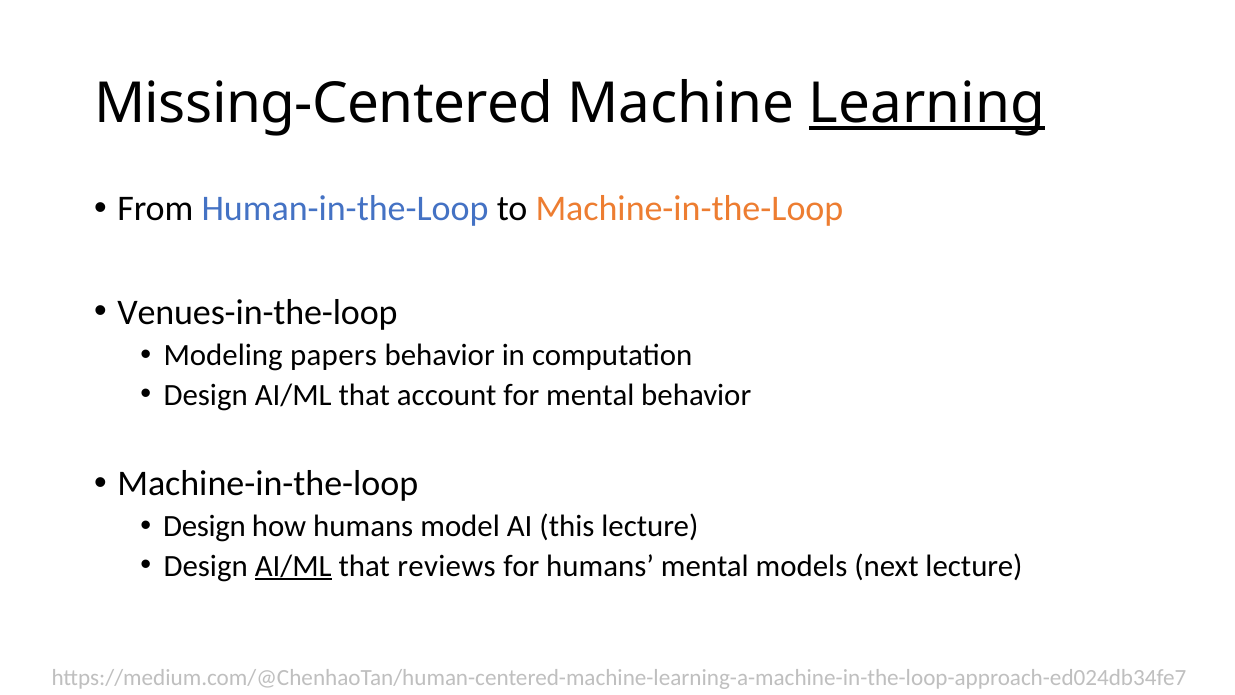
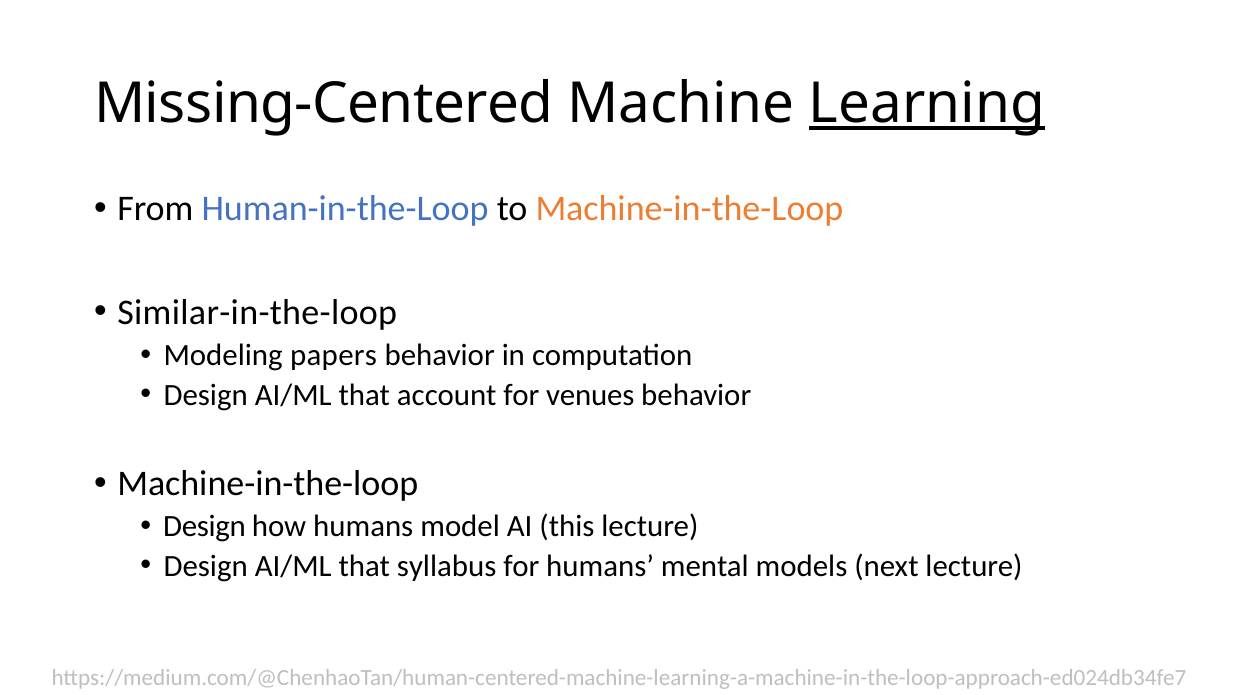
Venues-in-the-loop: Venues-in-the-loop -> Similar-in-the-loop (257, 312)
for mental: mental -> venues (590, 395)
AI/ML underline: present -> none (293, 566)
reviews: reviews -> syllabus (447, 566)
